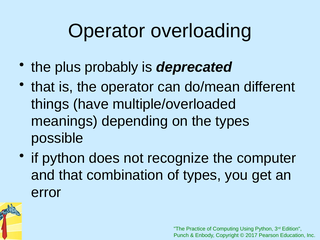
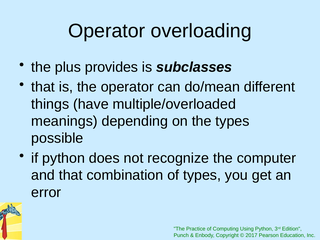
probably: probably -> provides (111, 67)
deprecated: deprecated -> subclasses (194, 67)
